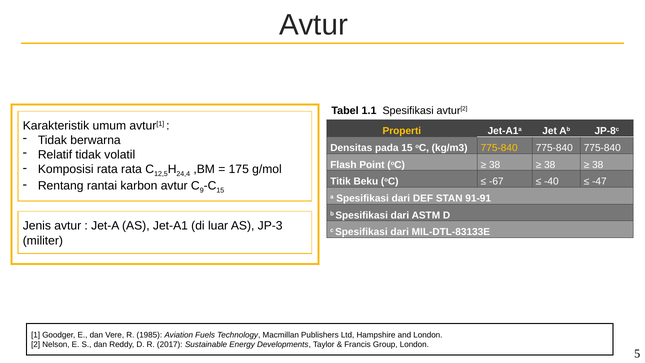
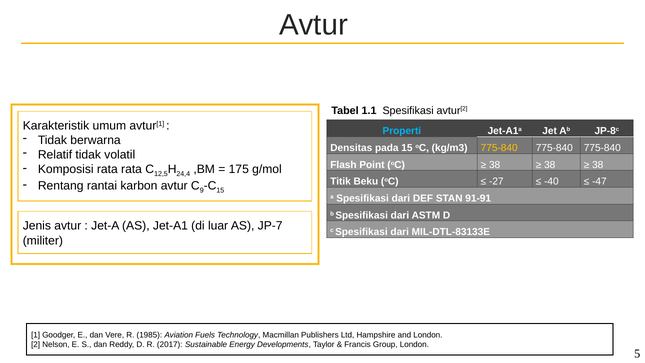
Properti colour: yellow -> light blue (402, 131)
-67: -67 -> -27 (496, 182)
JP-3: JP-3 -> JP-7 (270, 226)
